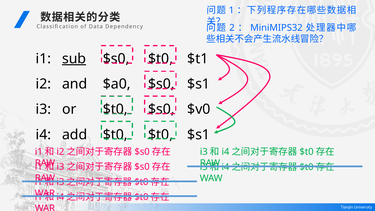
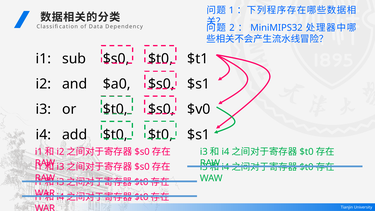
sub underline: present -> none (74, 59)
